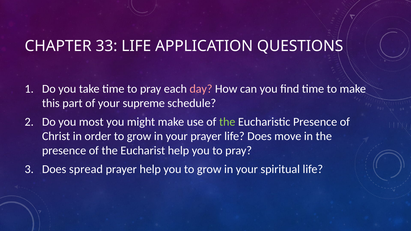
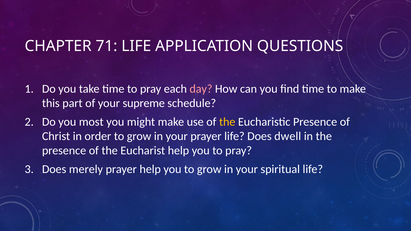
33: 33 -> 71 (107, 46)
the colour: light green -> yellow (227, 122)
move: move -> dwell (288, 136)
spread: spread -> merely (86, 169)
